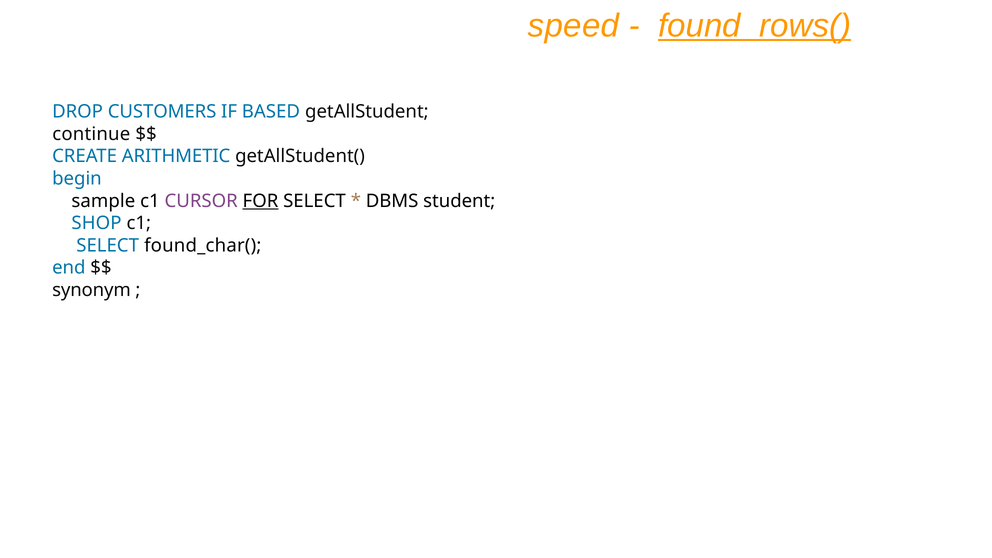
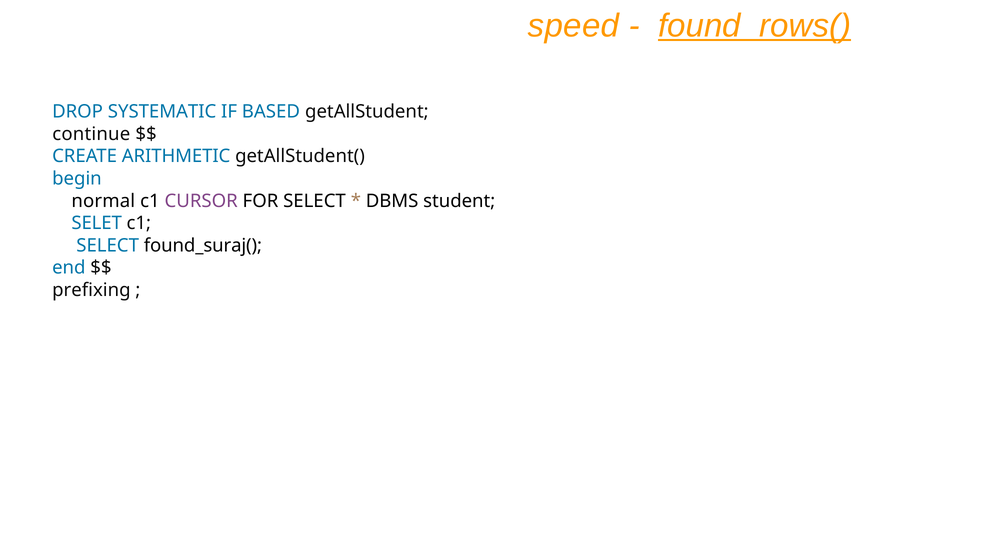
CUSTOMERS: CUSTOMERS -> SYSTEMATIC (162, 112)
sample: sample -> normal (103, 201)
FOR underline: present -> none (260, 201)
SHOP: SHOP -> SELET (97, 223)
found_char(: found_char( -> found_suraj( (203, 246)
synonym: synonym -> prefixing (91, 290)
